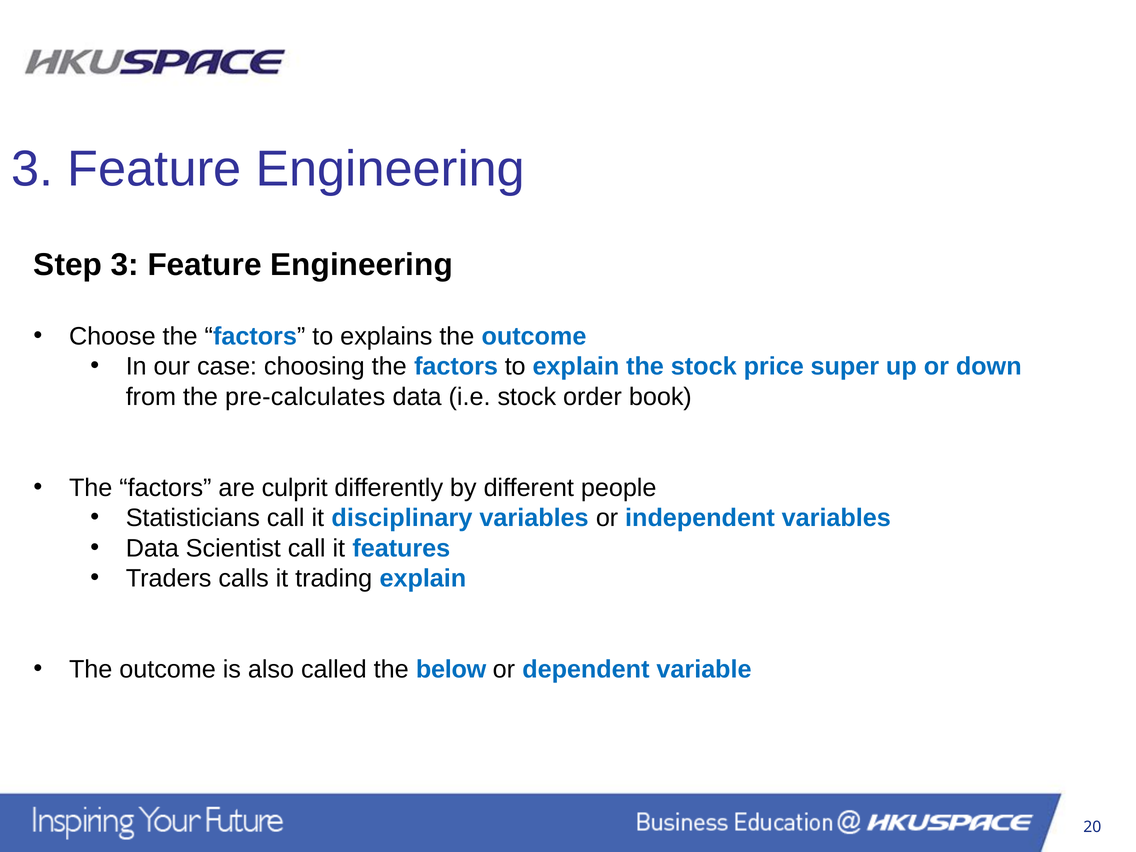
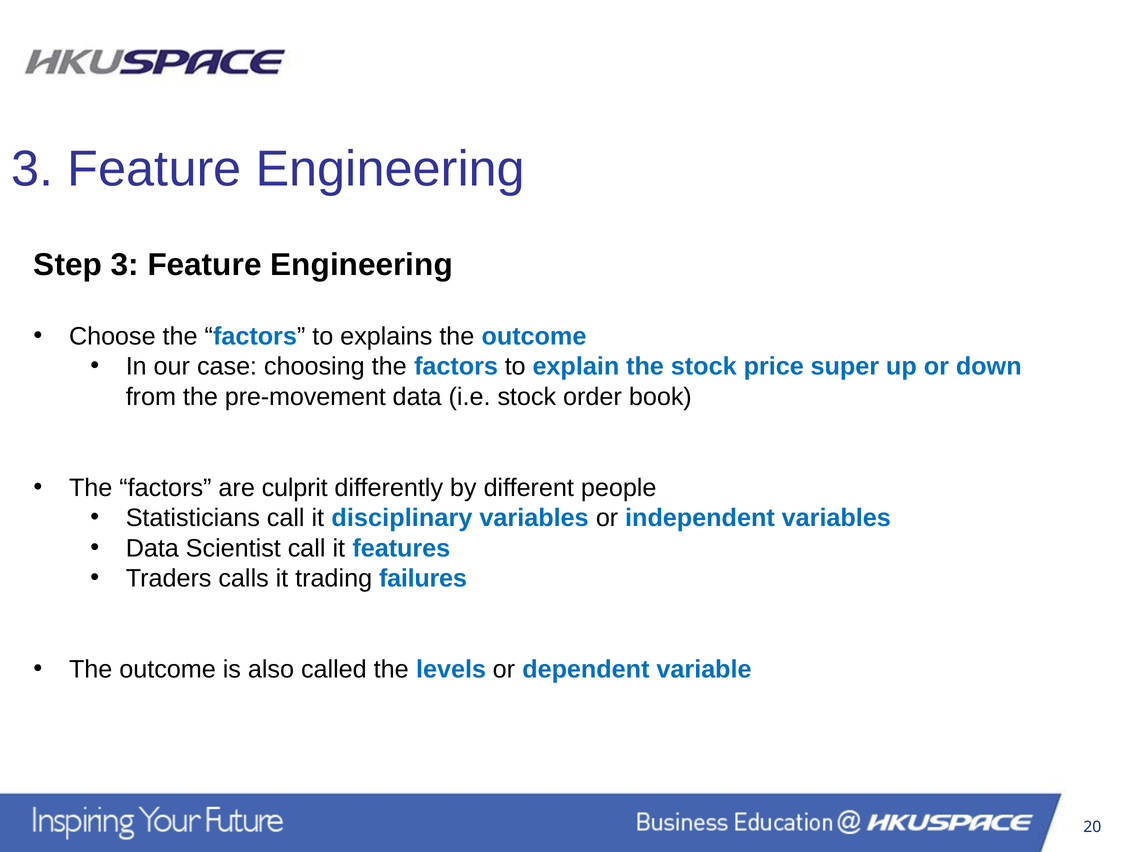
pre-calculates: pre-calculates -> pre-movement (305, 397)
trading explain: explain -> failures (423, 579)
below: below -> levels (451, 669)
